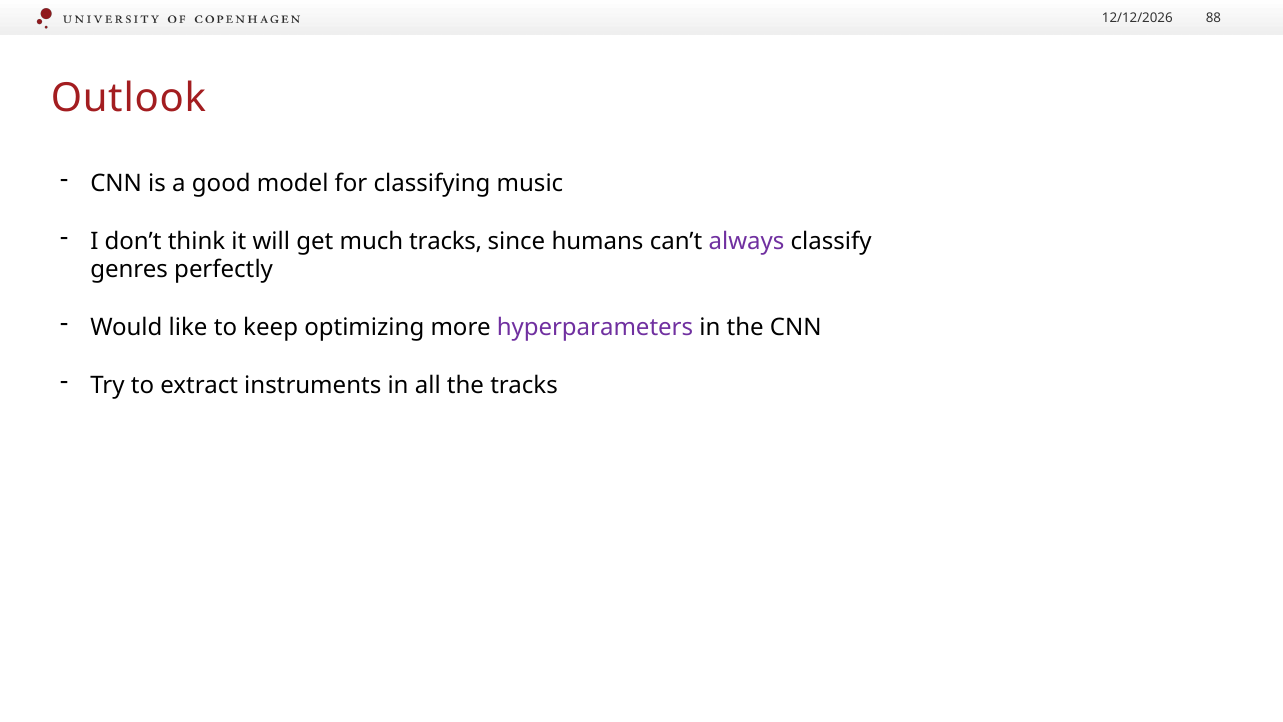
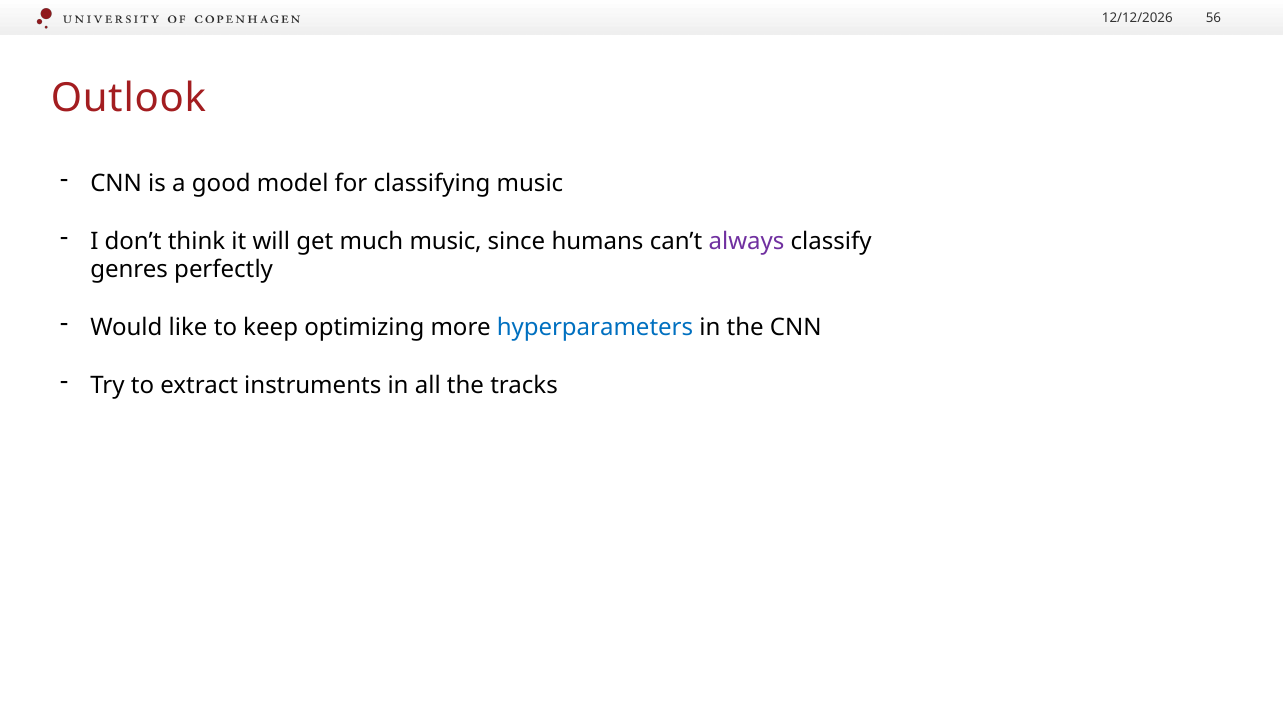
88: 88 -> 56 (1213, 18)
much tracks: tracks -> music (446, 241)
hyperparameters colour: purple -> blue (595, 328)
